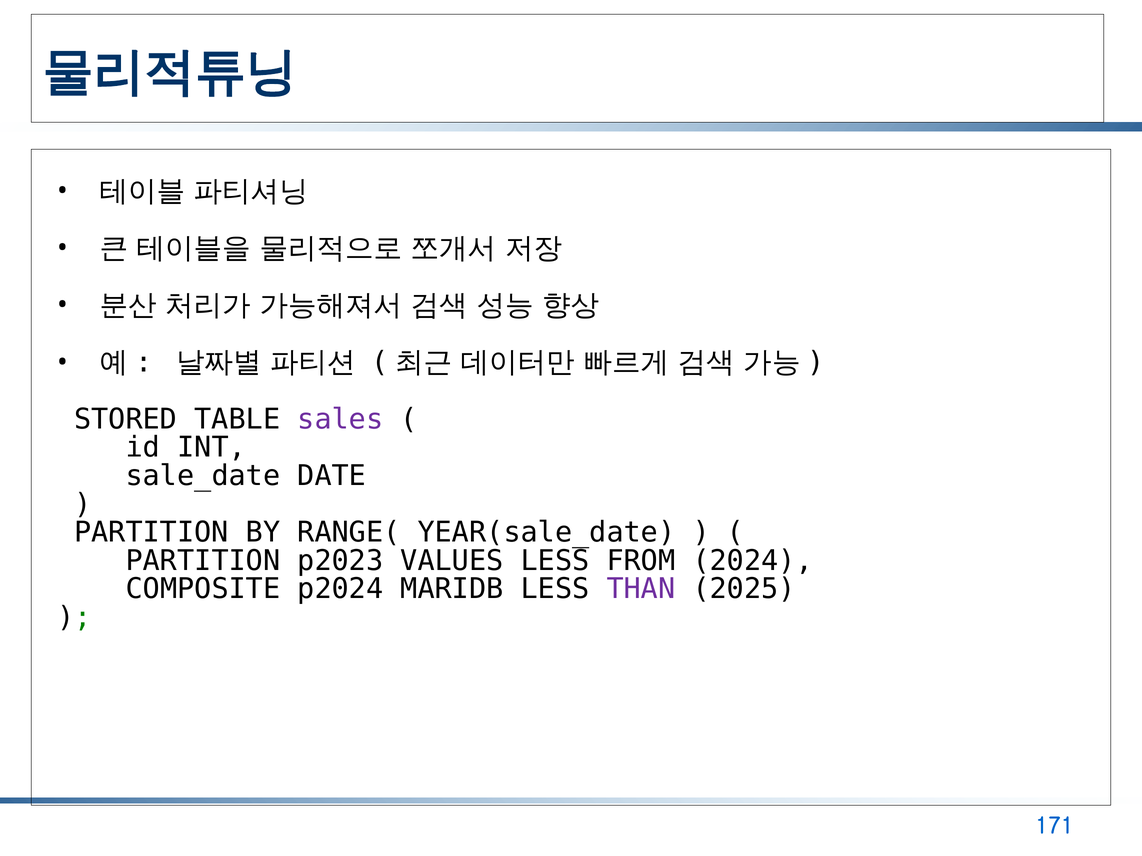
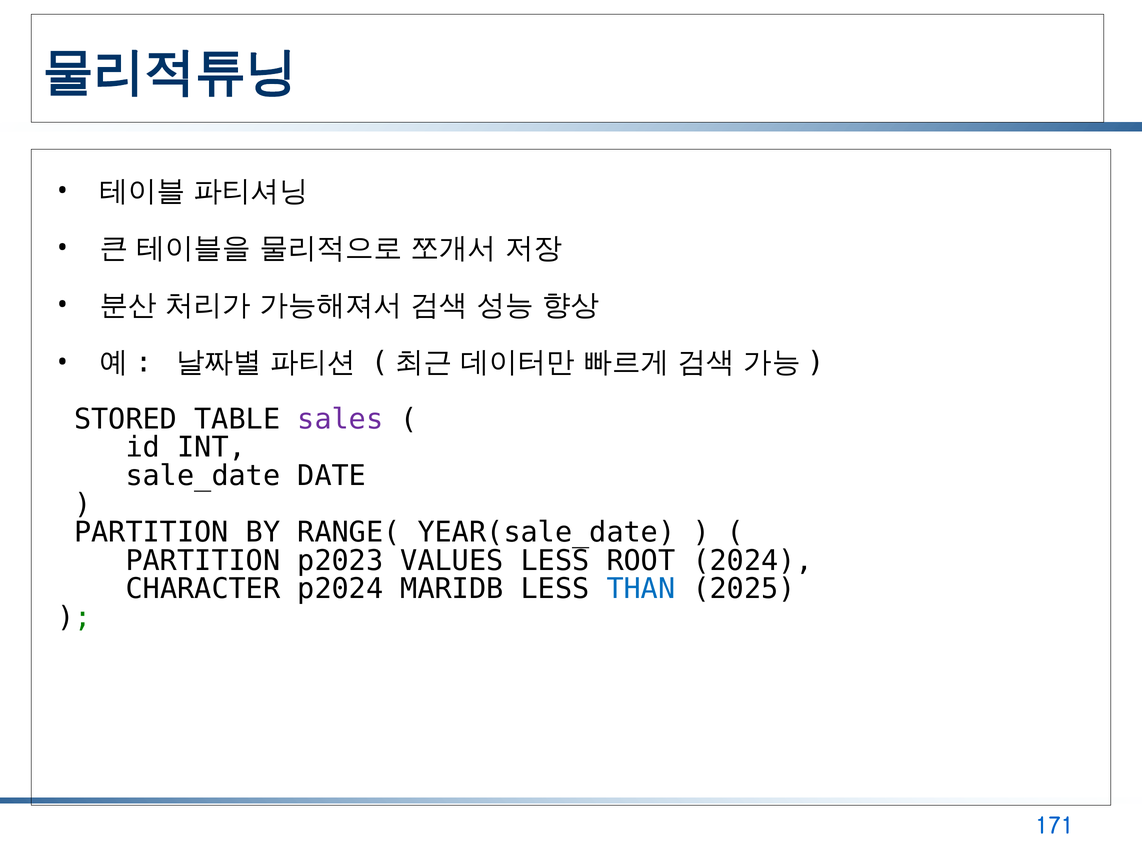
FROM: FROM -> ROOT (641, 561)
COMPOSITE: COMPOSITE -> CHARACTER (203, 589)
THAN colour: purple -> blue (641, 589)
